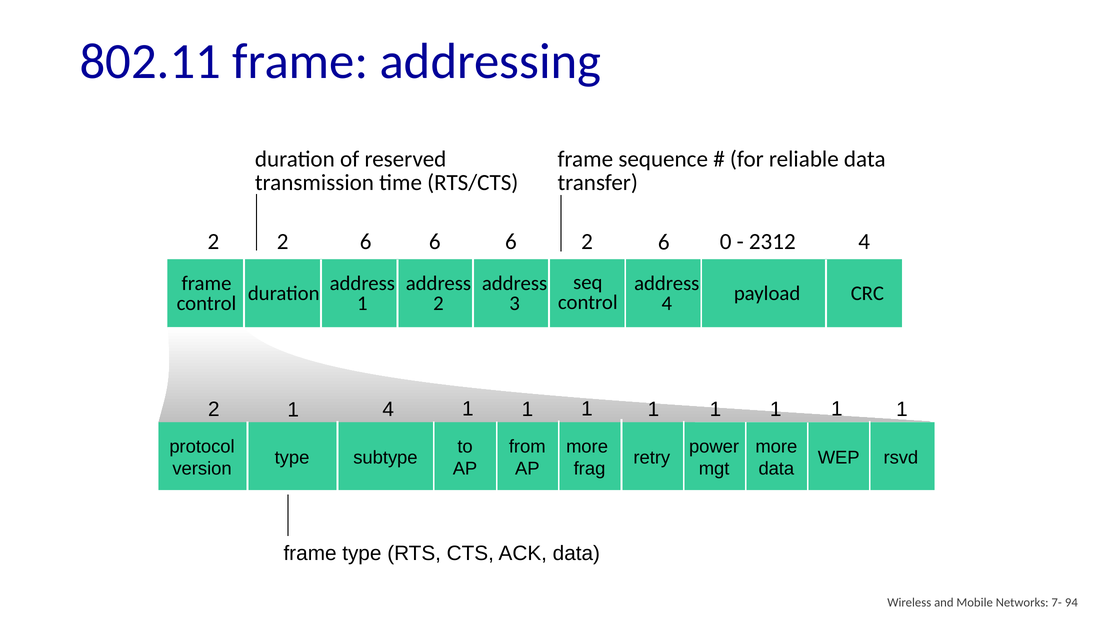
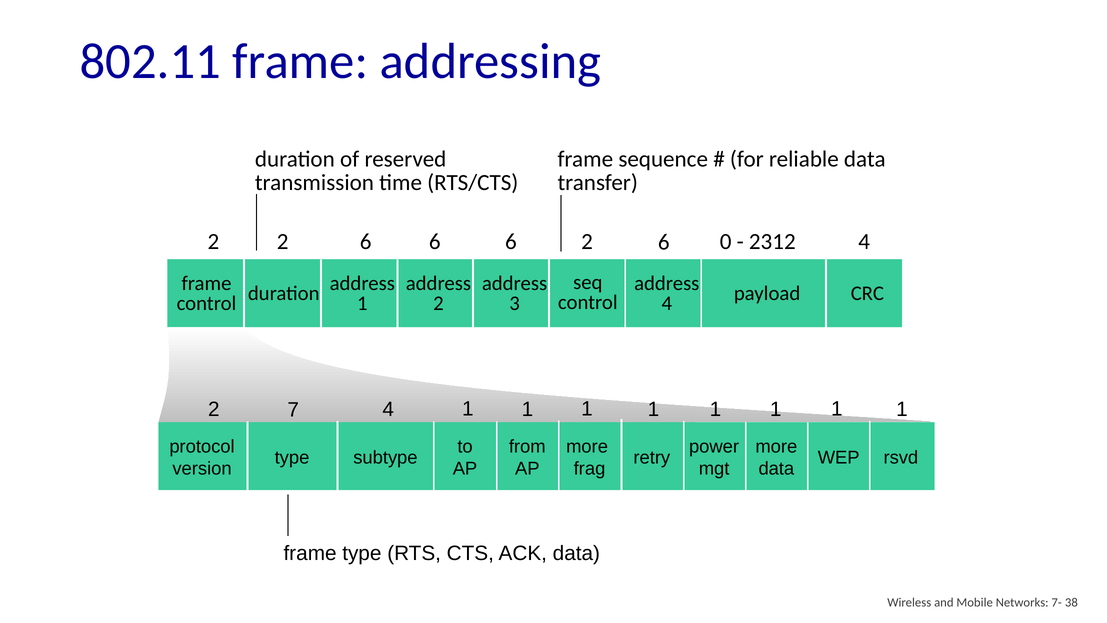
2 1: 1 -> 7 (293, 409)
94: 94 -> 38 (1071, 602)
